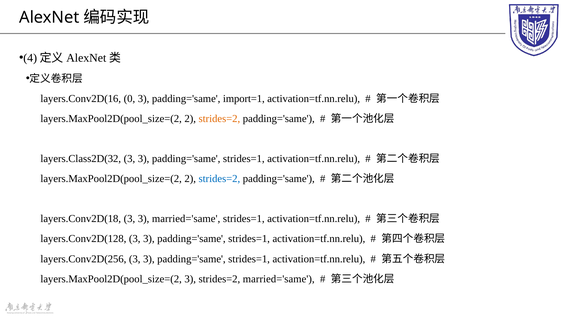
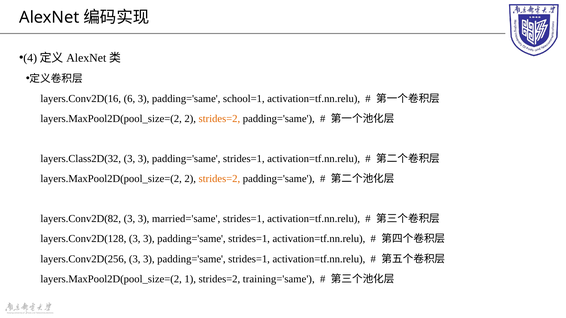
0: 0 -> 6 (129, 99)
import=1: import=1 -> school=1 (244, 99)
strides=2 colour: blue -> orange (219, 179)
layers.Conv2D(18: layers.Conv2D(18 -> layers.Conv2D(82 (81, 219)
layers.MaxPool2D(pool_size=(2 3: 3 -> 1 (190, 279)
strides=2 married='same: married='same -> training='same (279, 279)
